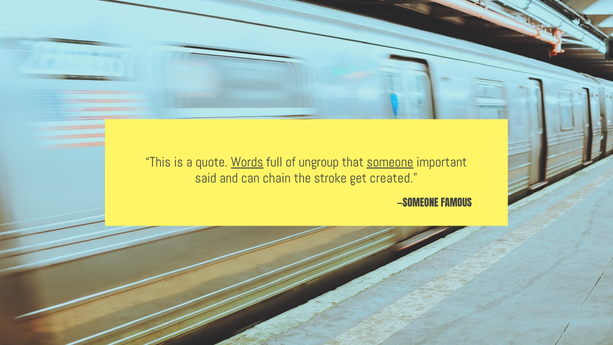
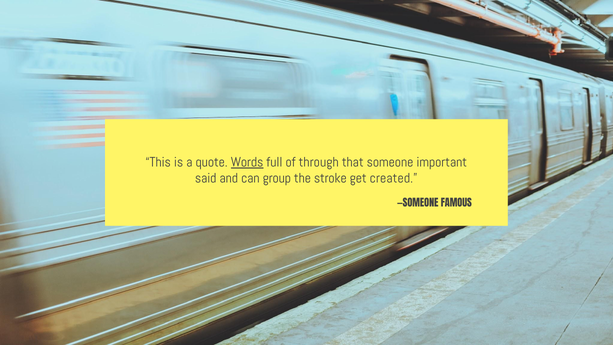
ungroup: ungroup -> through (319, 162)
someone underline: present -> none (390, 162)
chain: chain -> group (277, 178)
